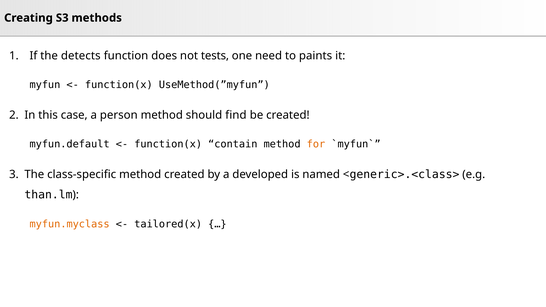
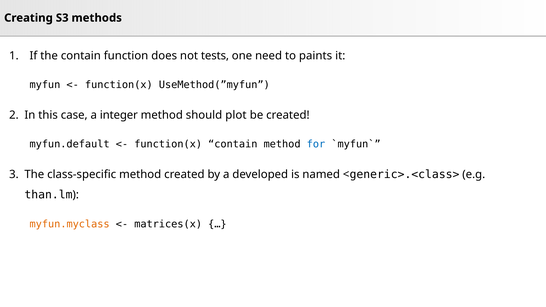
the detects: detects -> contain (81, 56)
person: person -> integer (119, 115)
find: find -> plot (236, 115)
for colour: orange -> blue (316, 144)
tailored(x: tailored(x -> matrices(x (168, 224)
